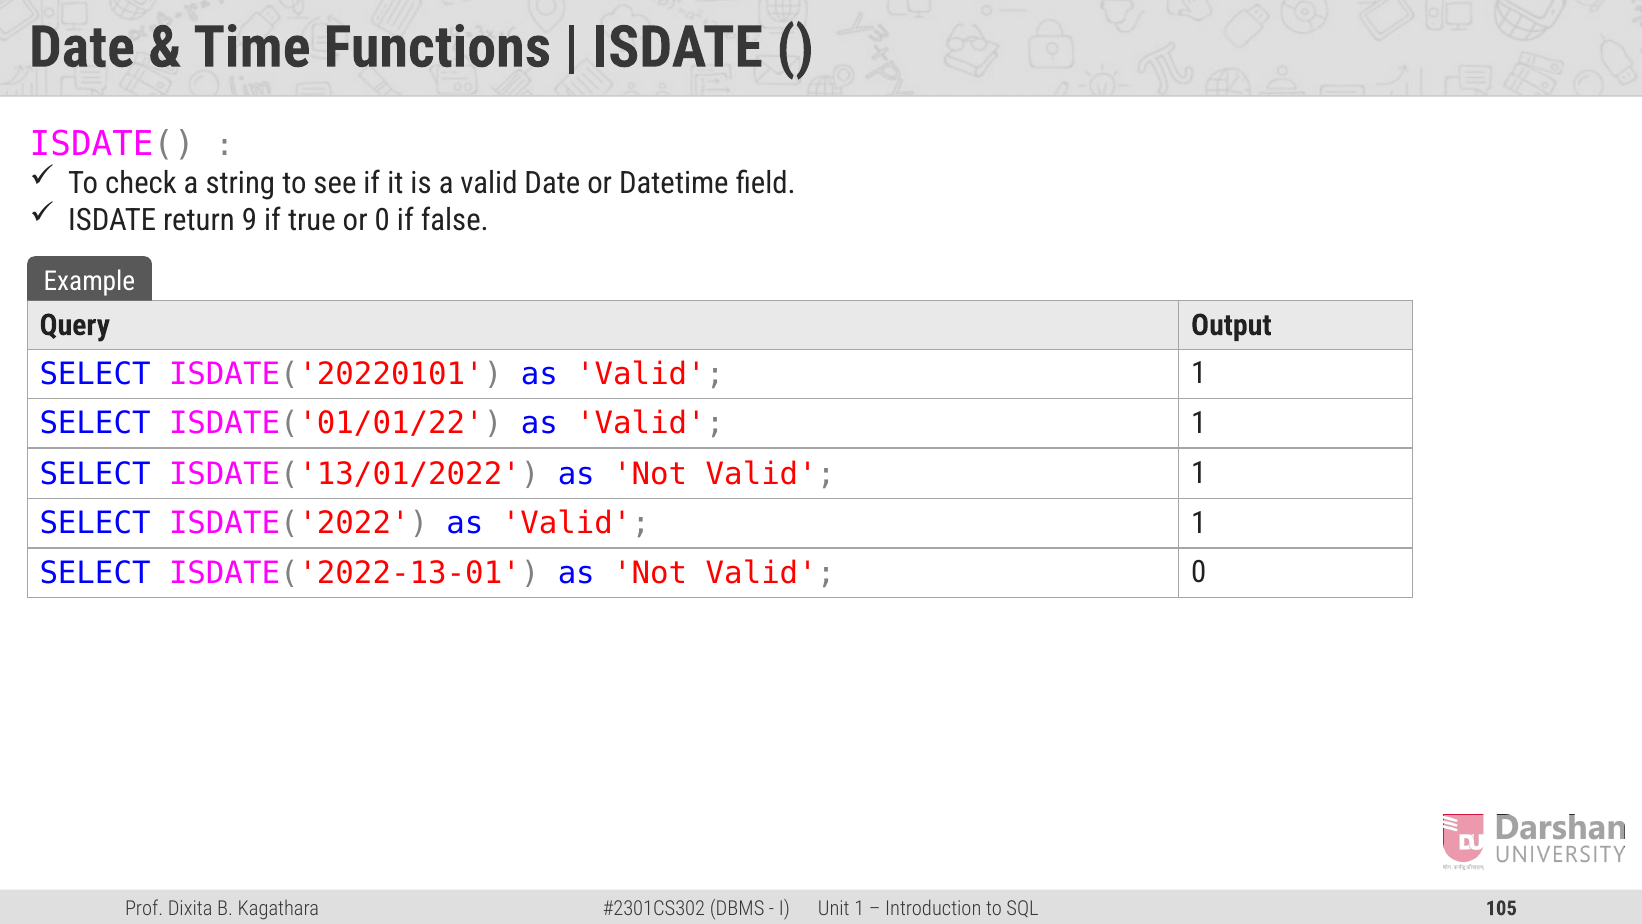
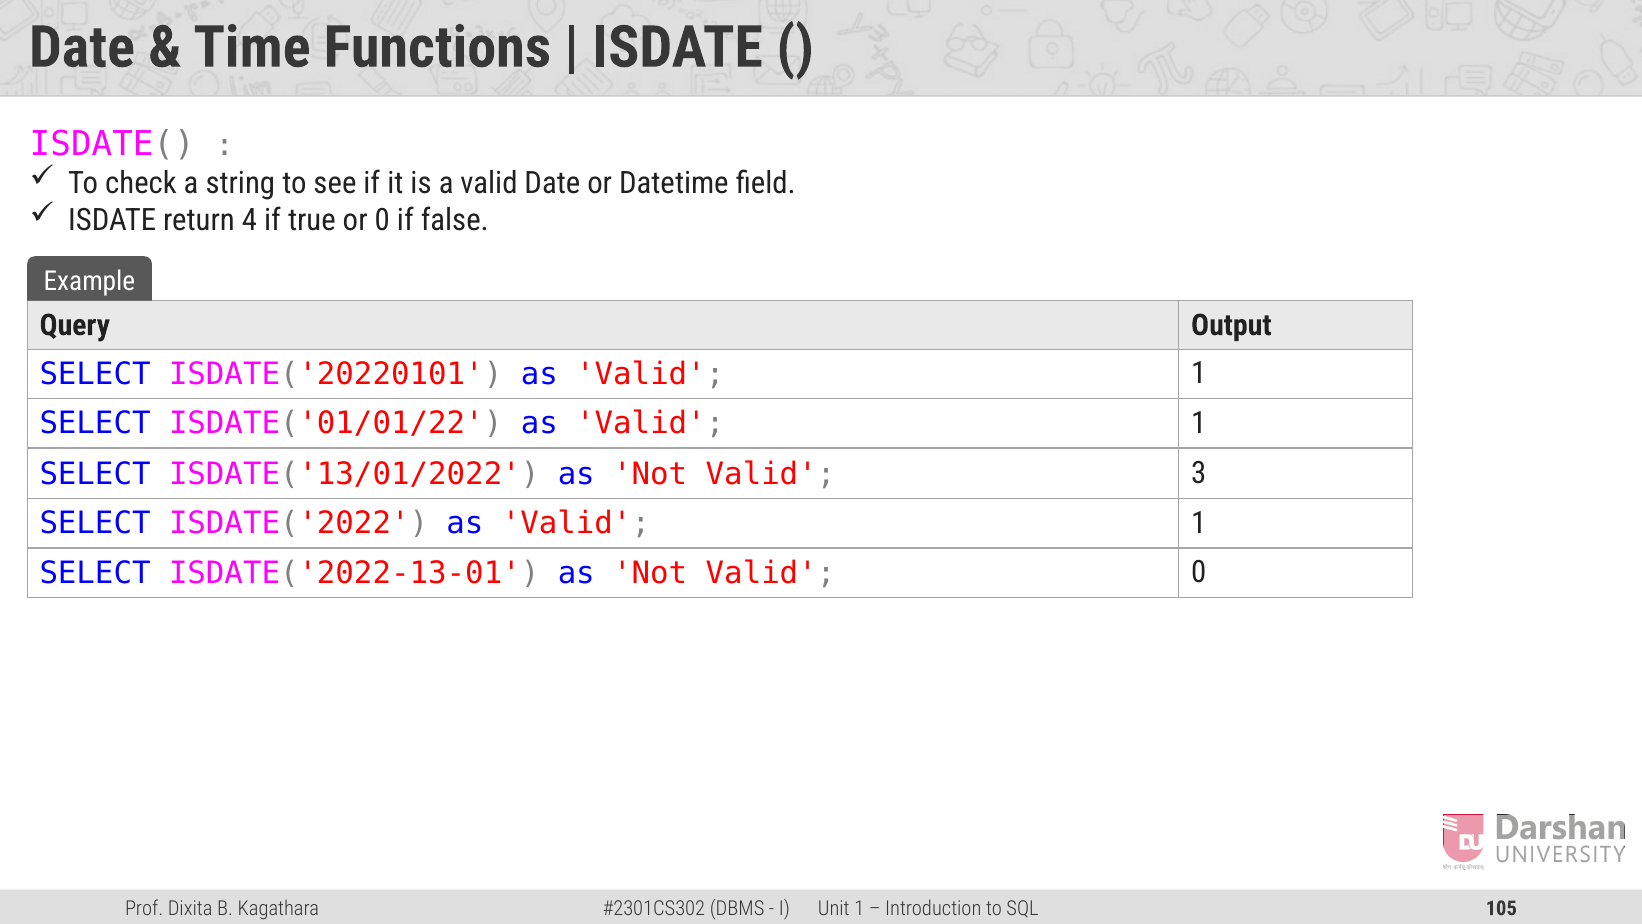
9: 9 -> 4 (249, 220)
Not Valid 1: 1 -> 3 (1199, 473)
